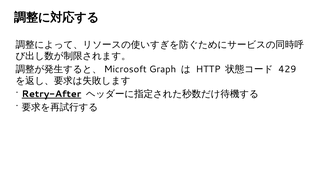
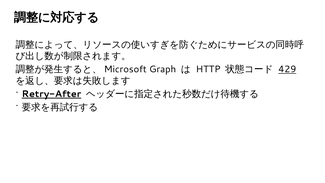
429 underline: none -> present (287, 69)
